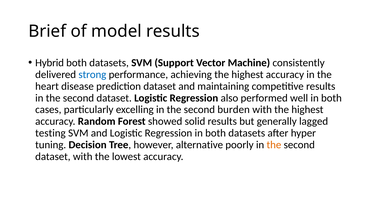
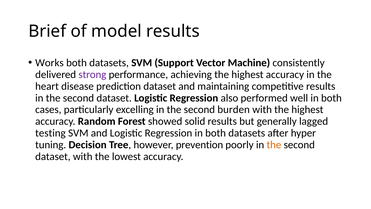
Hybrid: Hybrid -> Works (49, 63)
strong colour: blue -> purple (92, 74)
alternative: alternative -> prevention (200, 145)
